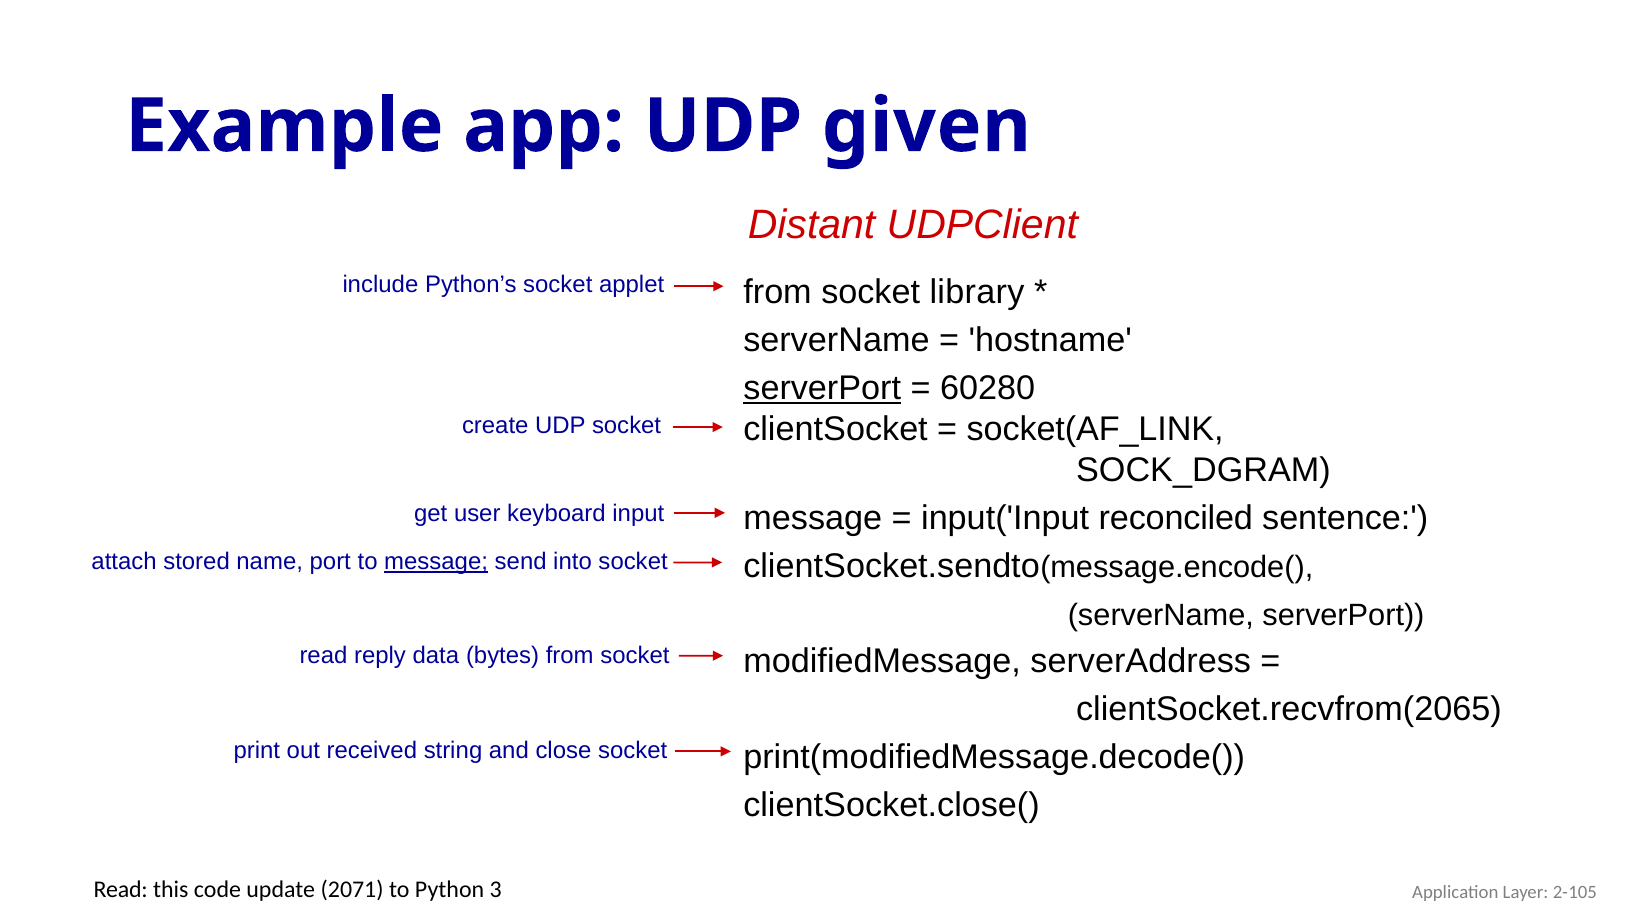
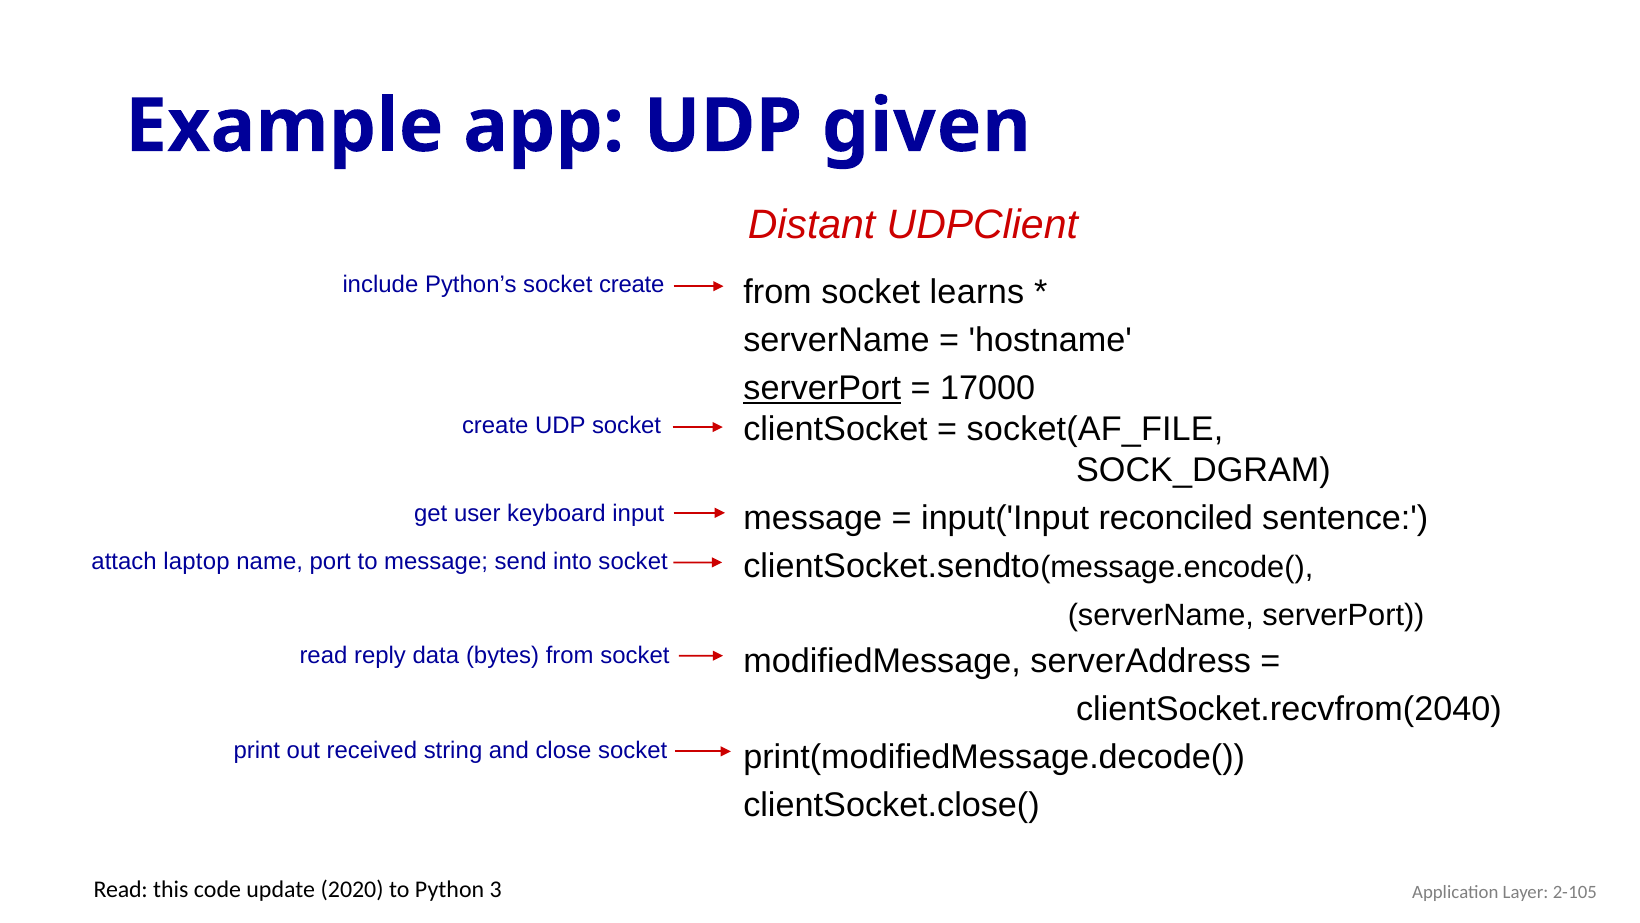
socket applet: applet -> create (632, 285)
library: library -> learns (977, 292)
60280: 60280 -> 17000 (988, 388)
socket(AF_LINK: socket(AF_LINK -> socket(AF_FILE (1095, 429)
stored: stored -> laptop (196, 562)
message underline: present -> none (436, 562)
clientSocket.recvfrom(2065: clientSocket.recvfrom(2065 -> clientSocket.recvfrom(2040 (1289, 709)
2071: 2071 -> 2020 (352, 889)
